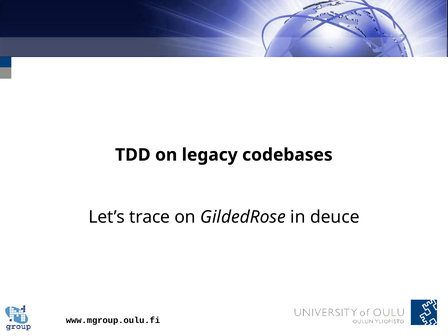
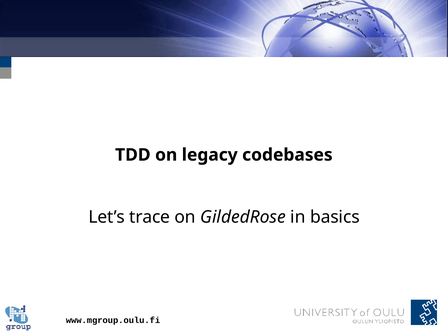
deuce: deuce -> basics (335, 217)
